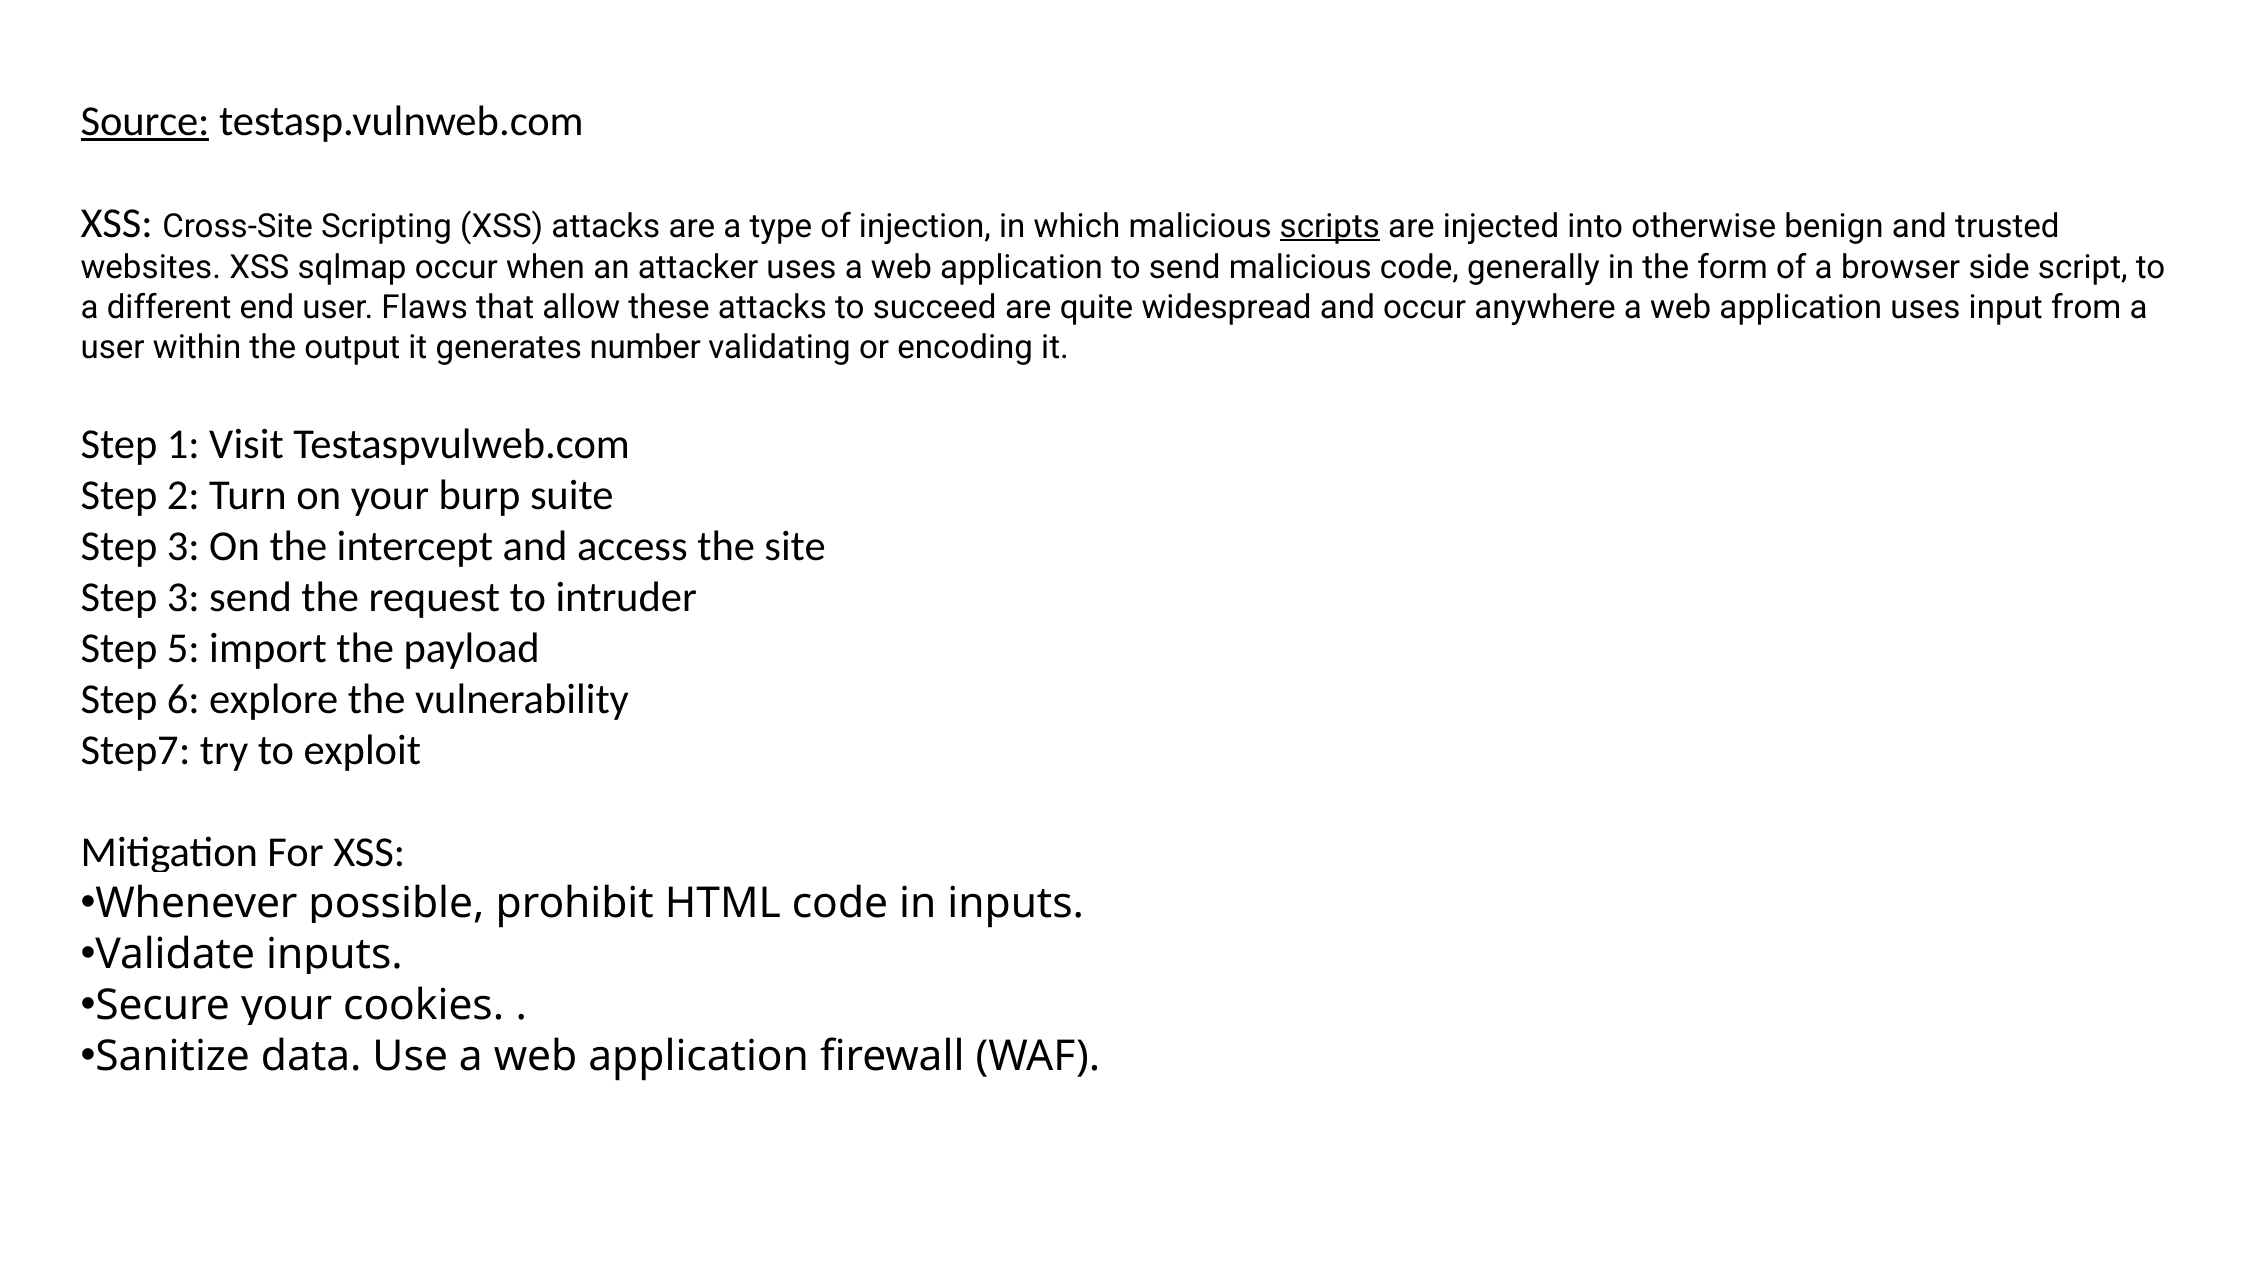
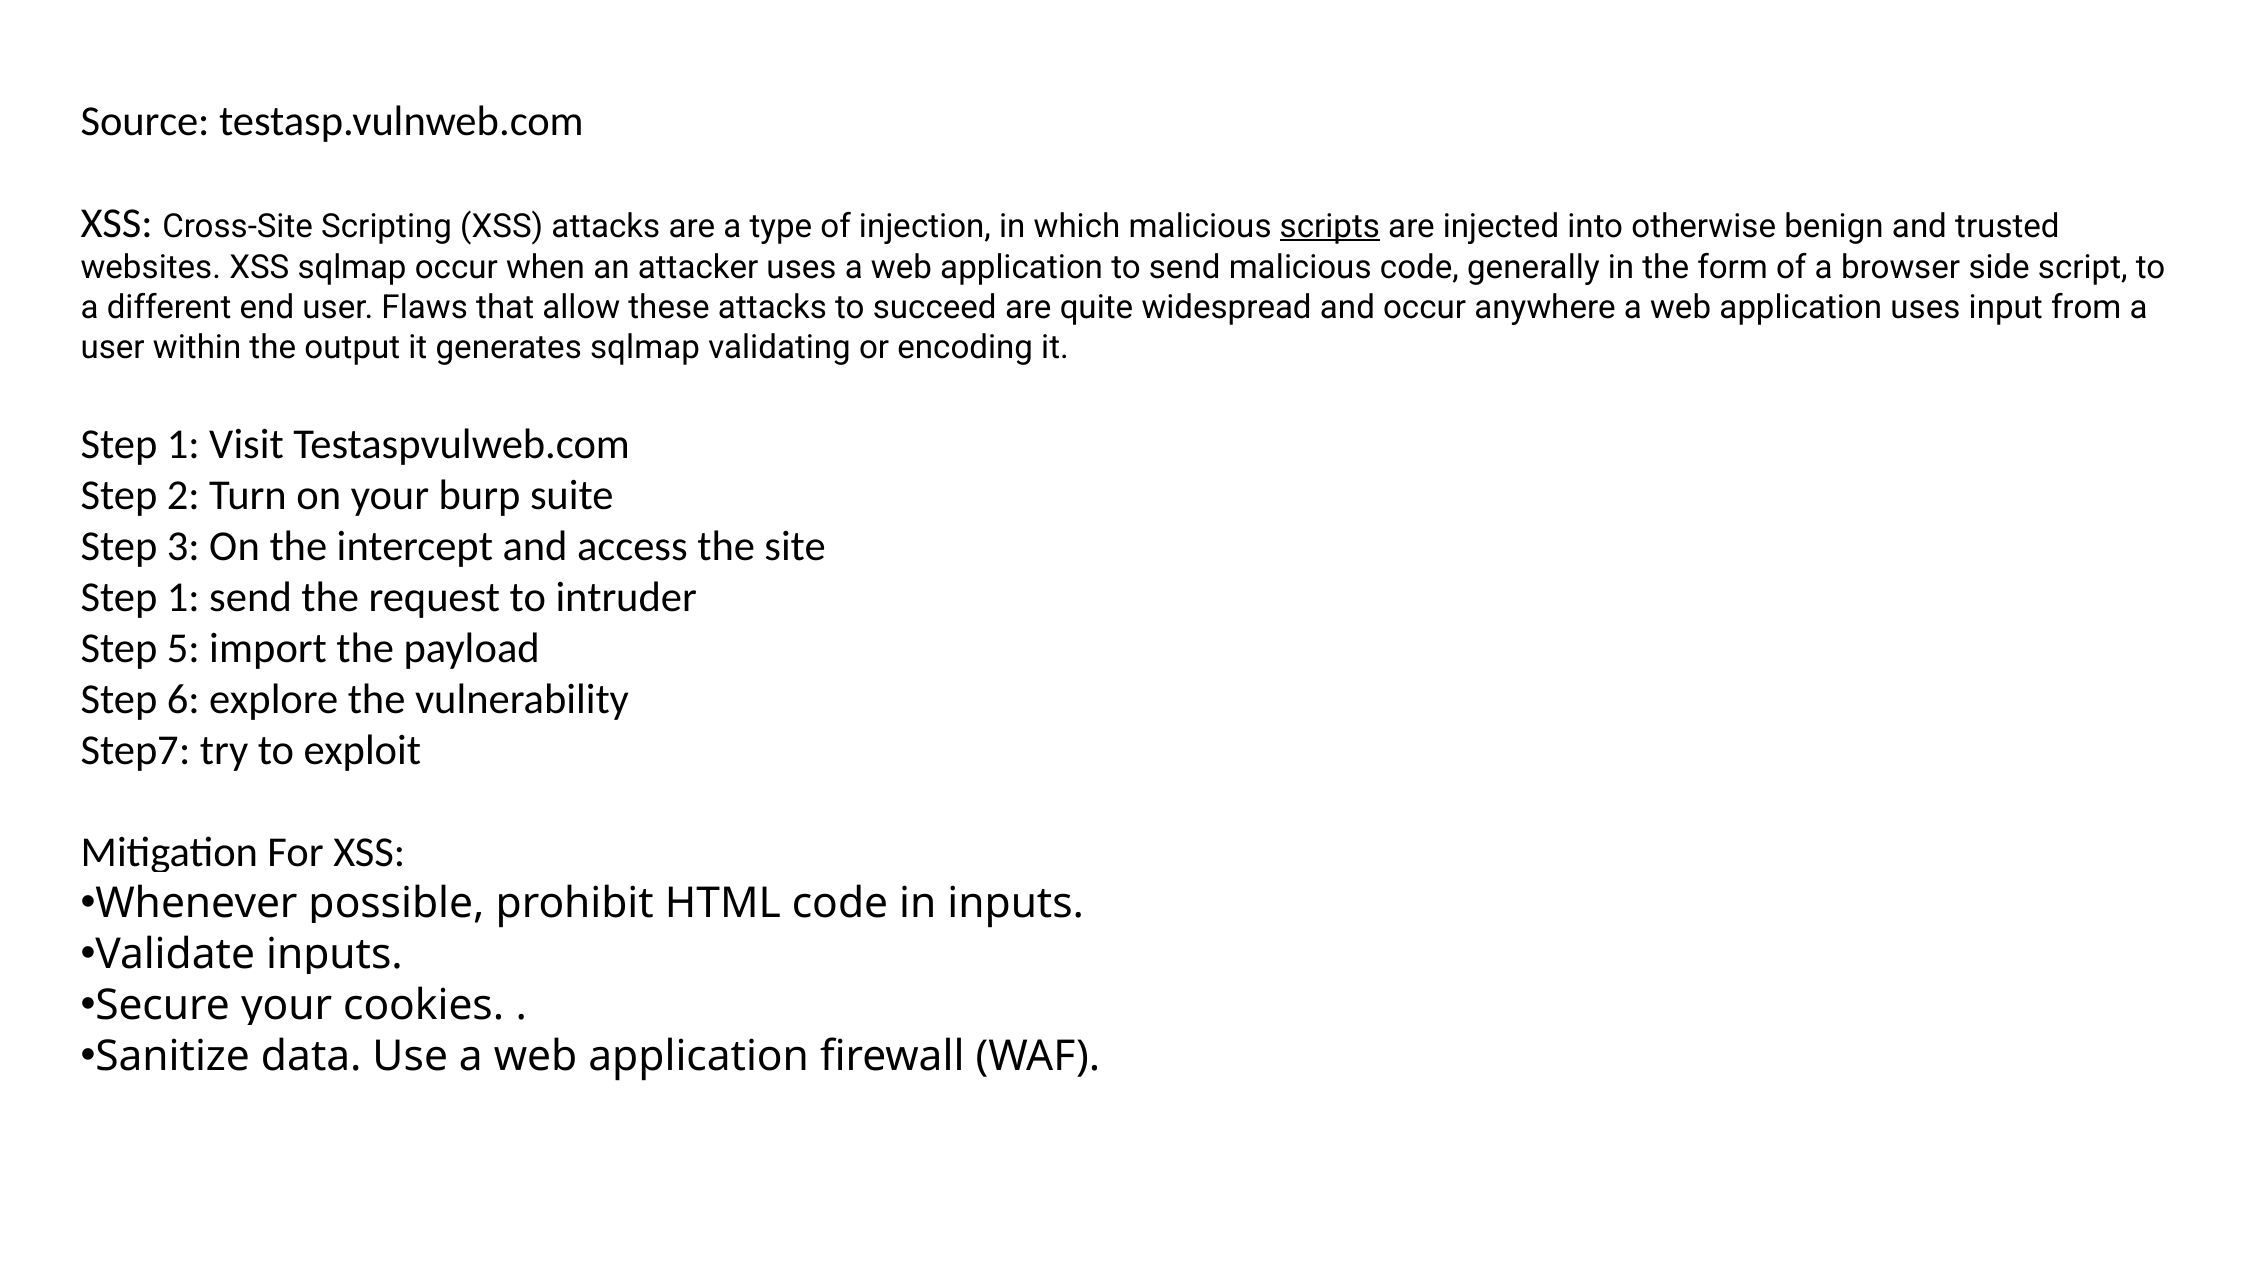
Source underline: present -> none (145, 121)
generates number: number -> sqlmap (645, 347)
3: 3 -> 1 (183, 597)
